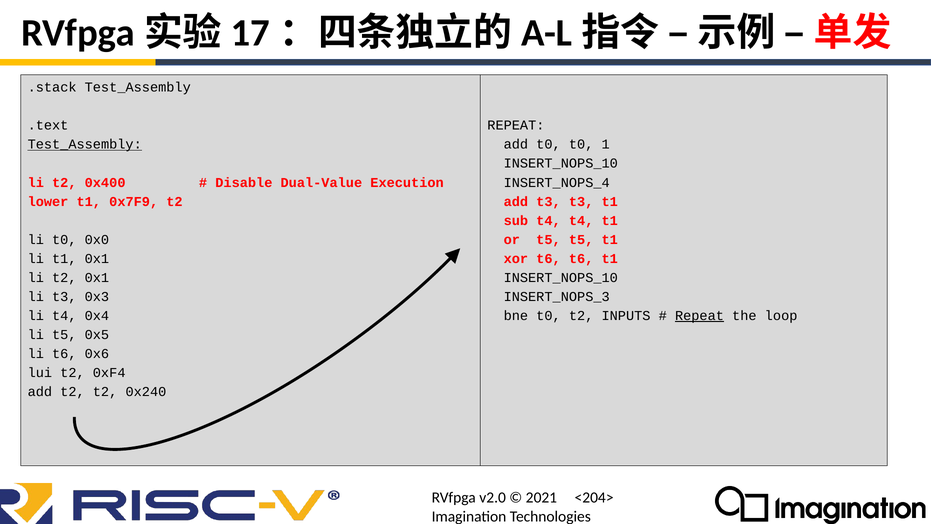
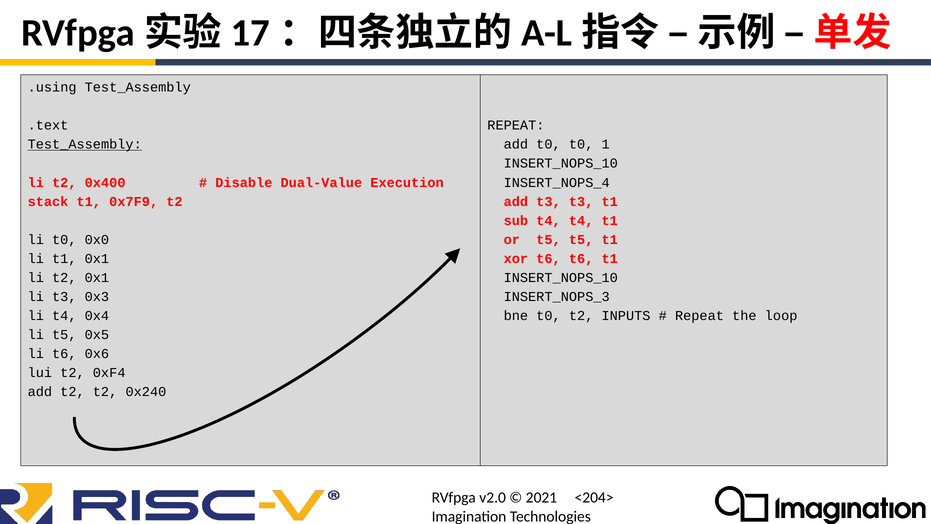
.stack: .stack -> .using (52, 87)
lower: lower -> stack (48, 201)
Repeat underline: present -> none (699, 316)
